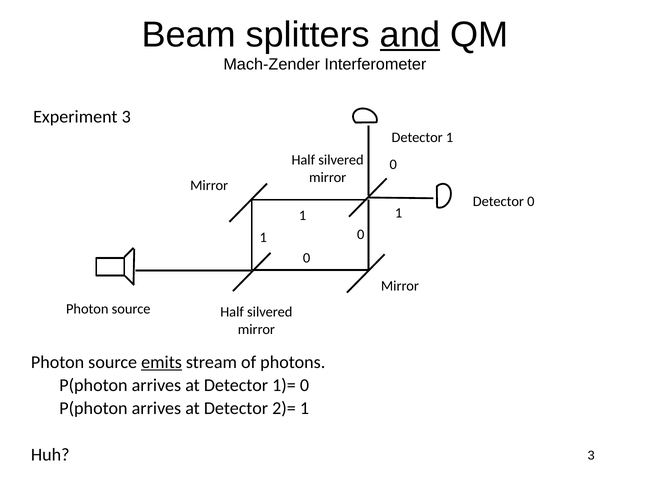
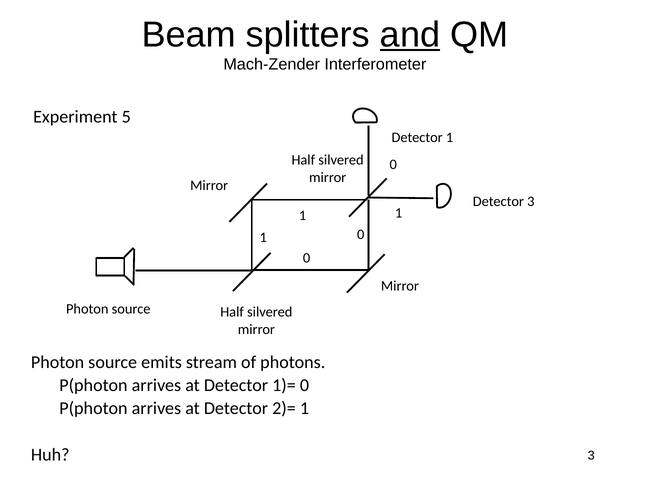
Experiment 3: 3 -> 5 (126, 117)
Detector 0: 0 -> 3 (531, 202)
emits underline: present -> none (162, 363)
